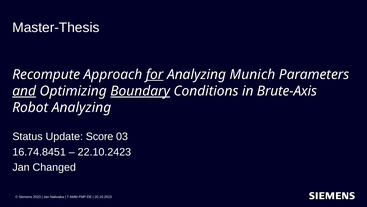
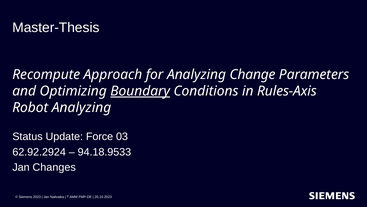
for underline: present -> none (155, 74)
Munich: Munich -> Change (253, 74)
and underline: present -> none (24, 91)
Brute-Axis: Brute-Axis -> Rules-Axis (287, 91)
Score: Score -> Force (100, 136)
16.74.8451: 16.74.8451 -> 62.92.2924 (39, 152)
22.10.2423: 22.10.2423 -> 94.18.9533 (104, 152)
Changed: Changed -> Changes (54, 167)
